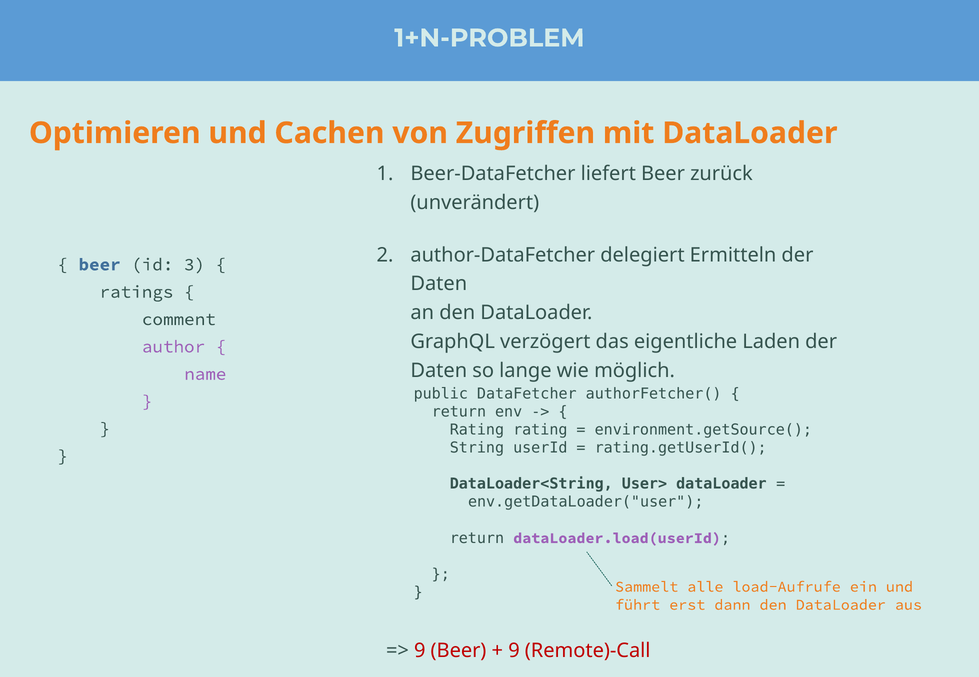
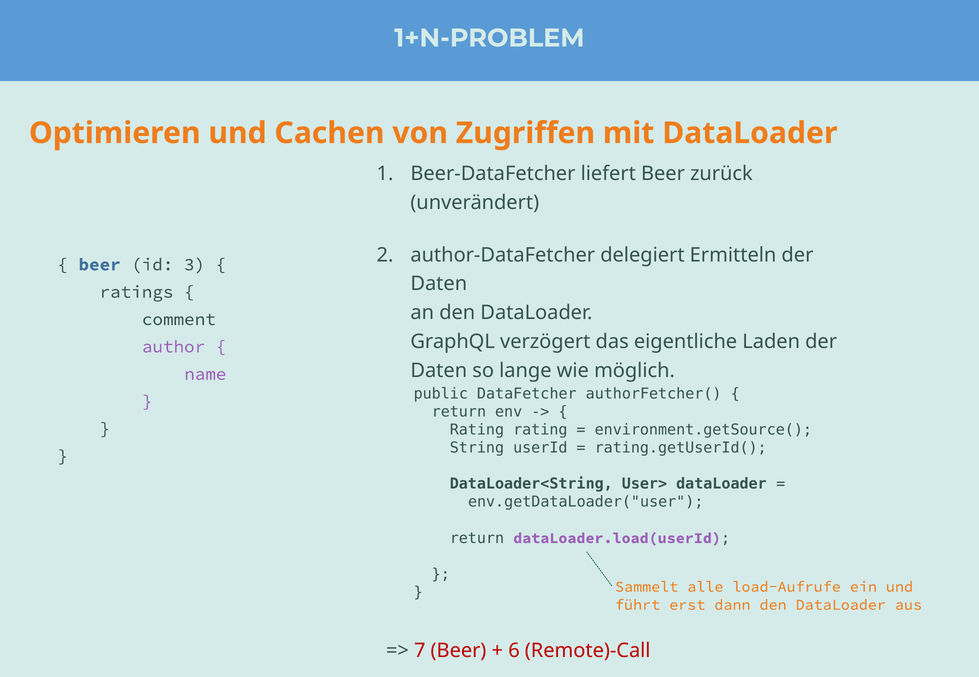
9: 9 -> 7 (420, 651)
9: 9 -> 6 (514, 651)
